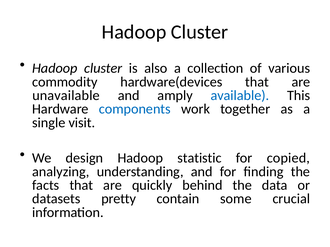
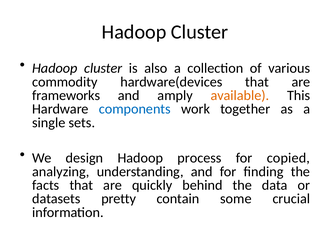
unavailable: unavailable -> frameworks (66, 96)
available colour: blue -> orange (240, 96)
visit: visit -> sets (82, 123)
statistic: statistic -> process (199, 158)
